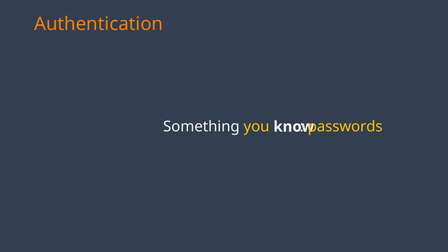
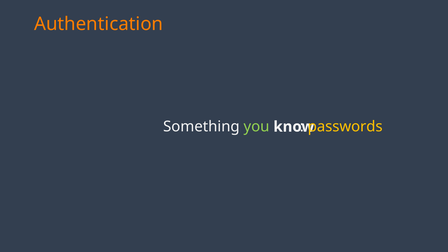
you colour: yellow -> light green (257, 127)
